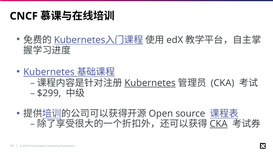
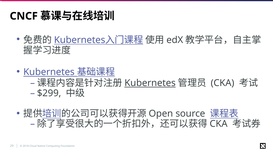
CKA underline: present -> none (219, 124)
